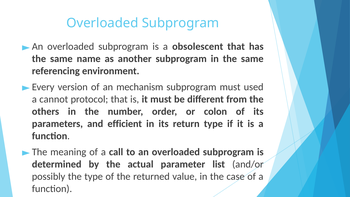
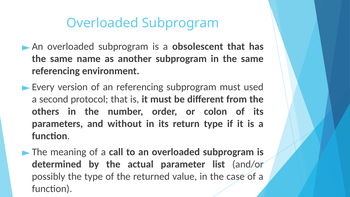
an mechanism: mechanism -> referencing (140, 87)
cannot: cannot -> second (54, 99)
efficient: efficient -> without (125, 124)
